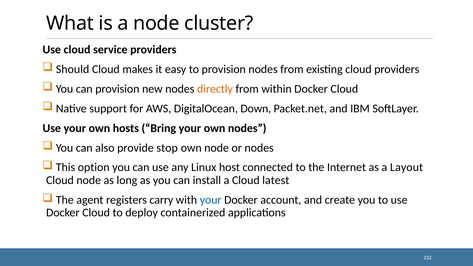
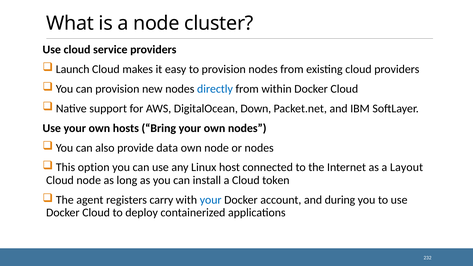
Should: Should -> Launch (73, 69)
directly colour: orange -> blue (215, 89)
stop: stop -> data (167, 148)
latest: latest -> token (276, 180)
create: create -> during (340, 200)
